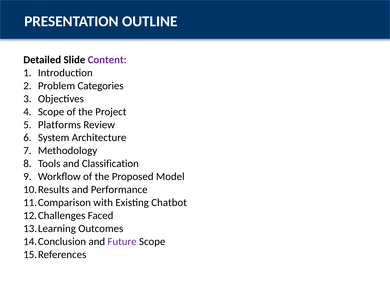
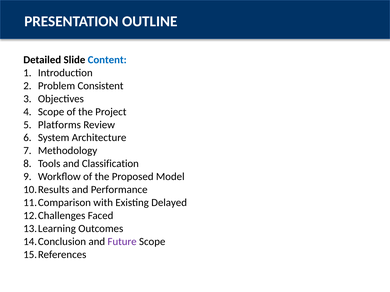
Content colour: purple -> blue (107, 60)
Categories: Categories -> Consistent (101, 86)
Chatbot: Chatbot -> Delayed (169, 203)
